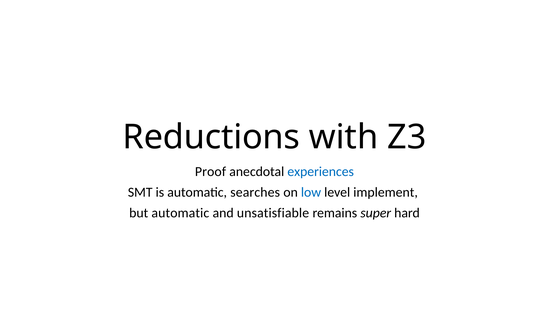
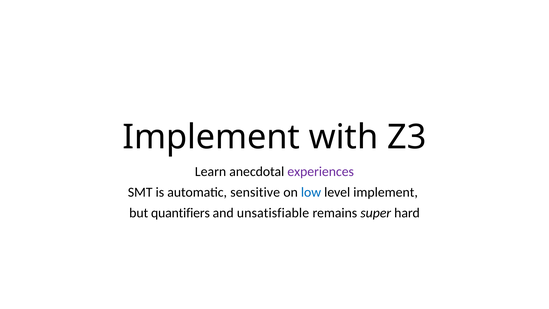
Reductions: Reductions -> Implement (211, 137)
Proof: Proof -> Learn (211, 172)
experiences colour: blue -> purple (321, 172)
searches: searches -> sensitive (255, 192)
but automatic: automatic -> quantifiers (180, 213)
